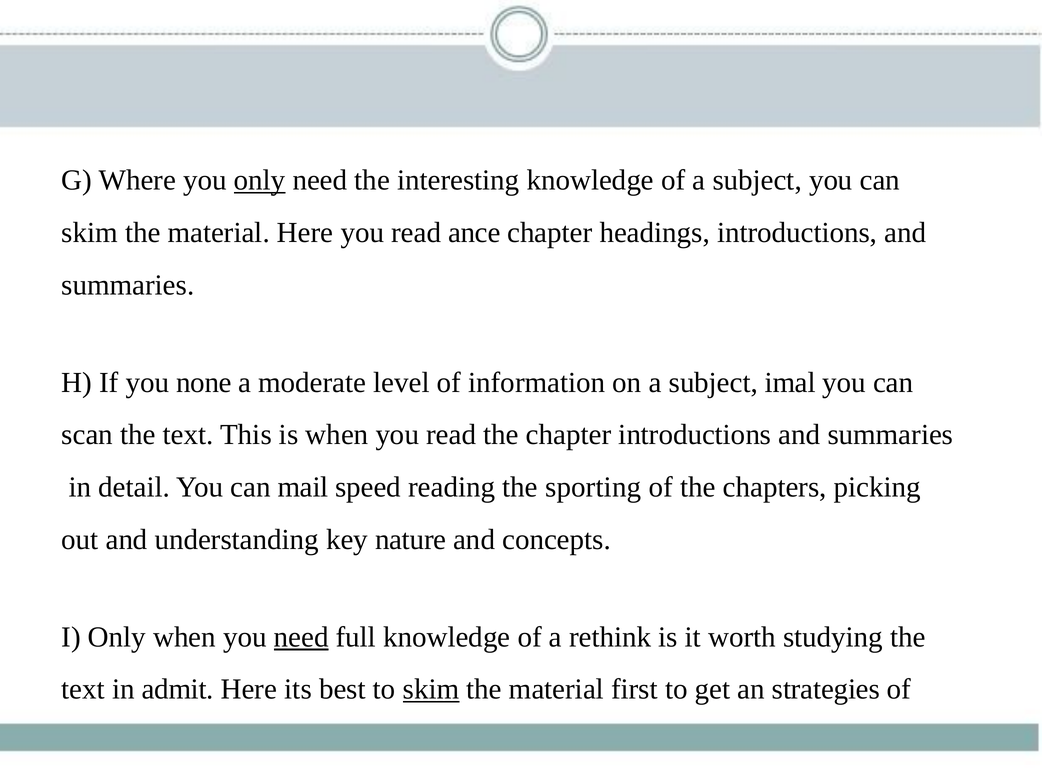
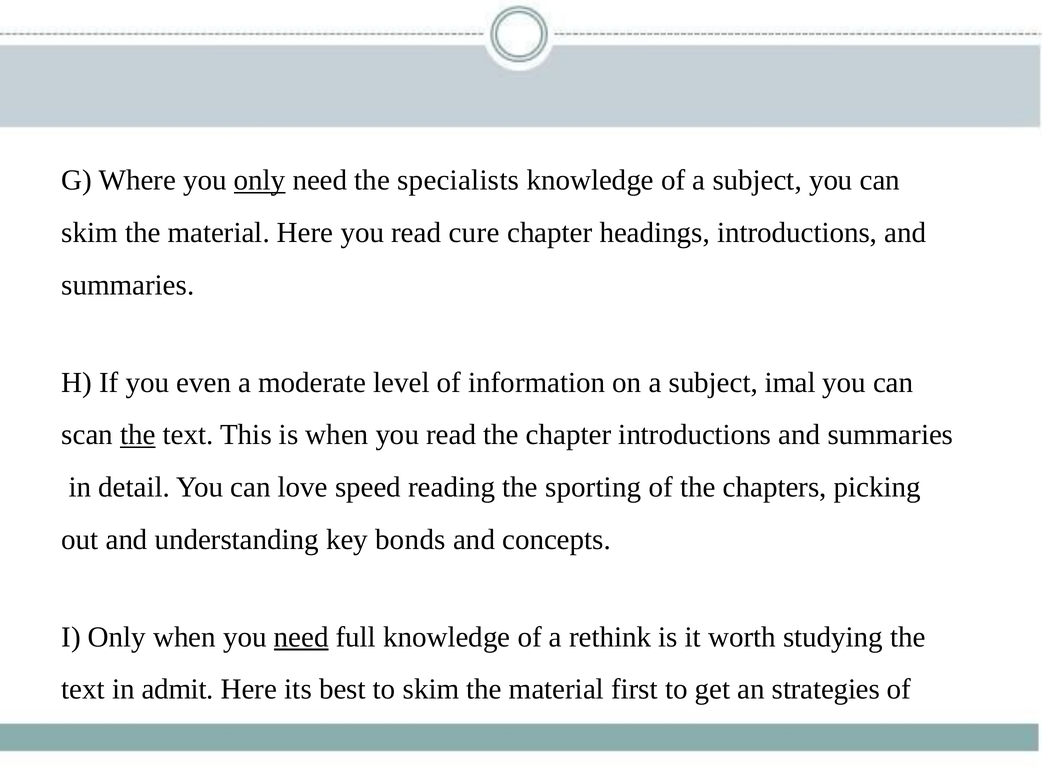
interesting: interesting -> specialists (458, 180)
ance: ance -> cure (474, 233)
none: none -> even (204, 383)
the underline: none -> present (138, 435)
mail: mail -> love (303, 487)
nature: nature -> bonds (410, 540)
skim underline: present -> none (431, 690)
